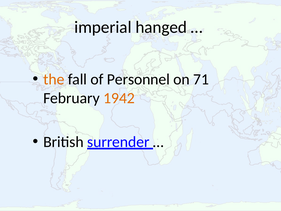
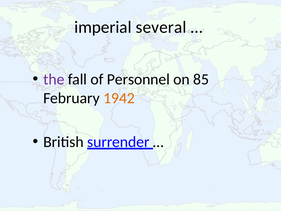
hanged: hanged -> several (161, 27)
the colour: orange -> purple (54, 79)
71: 71 -> 85 (201, 79)
